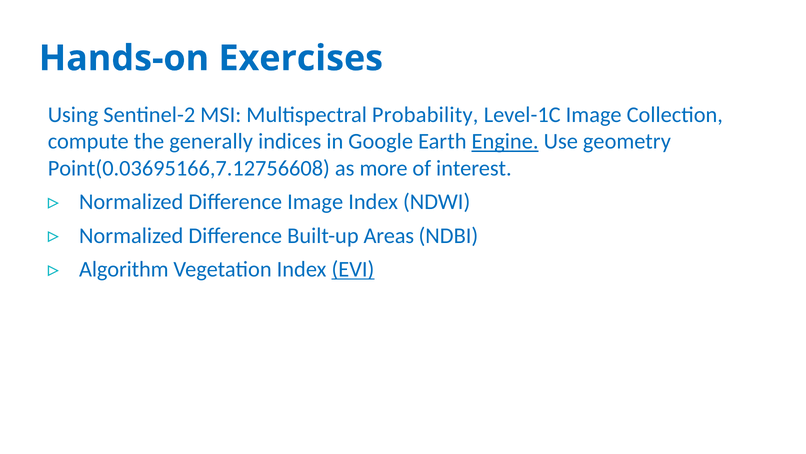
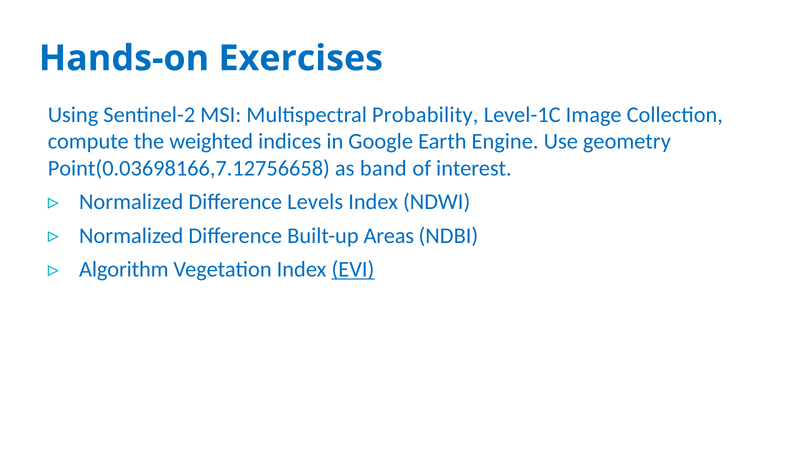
generally: generally -> weighted (211, 141)
Engine underline: present -> none (505, 141)
Point(0.03695166,7.12756608: Point(0.03695166,7.12756608 -> Point(0.03698166,7.12756658 (189, 168)
more: more -> band (383, 168)
Difference Image: Image -> Levels (315, 202)
